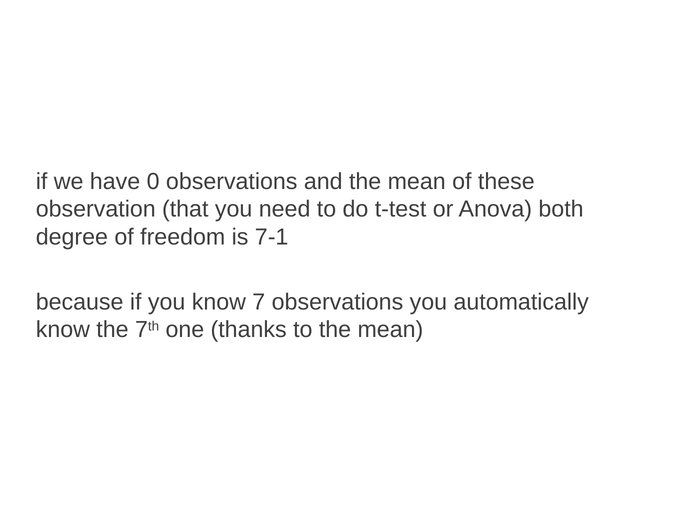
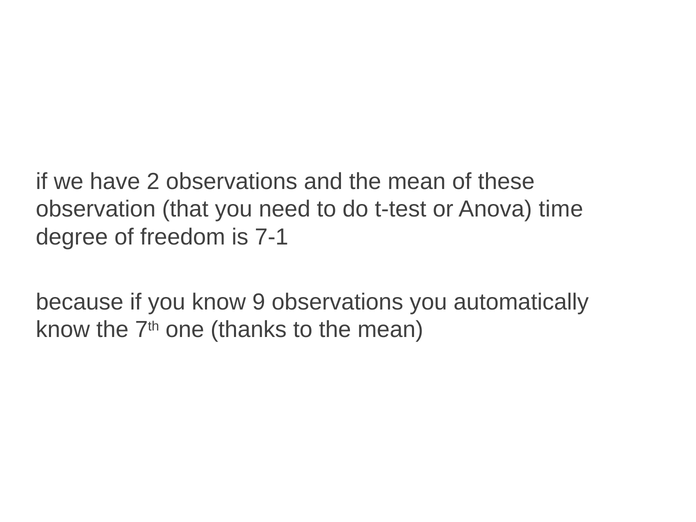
0: 0 -> 2 (153, 181)
both: both -> time (561, 209)
7: 7 -> 9 (259, 302)
